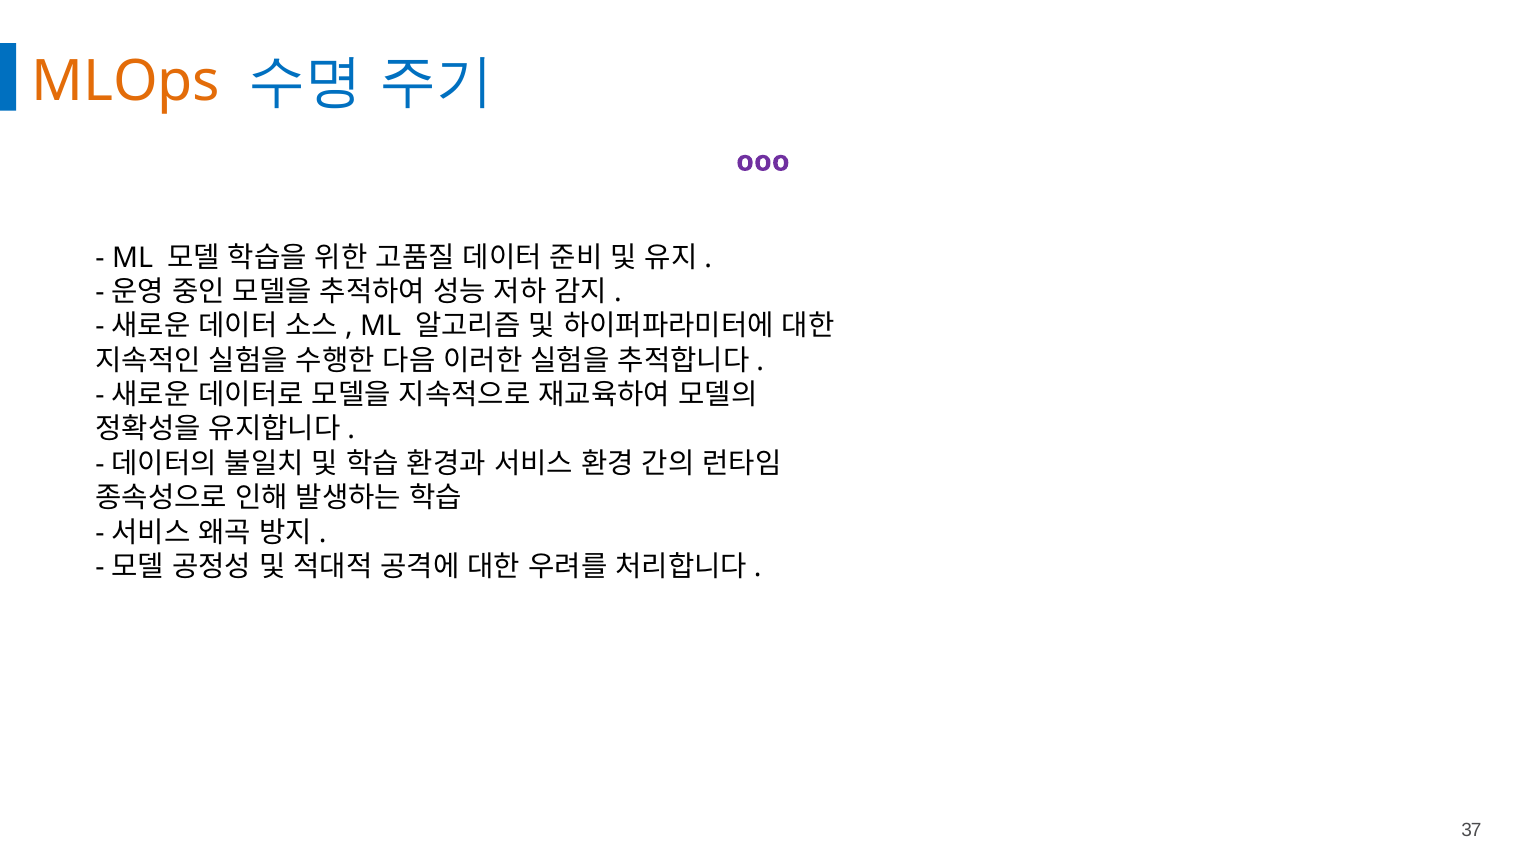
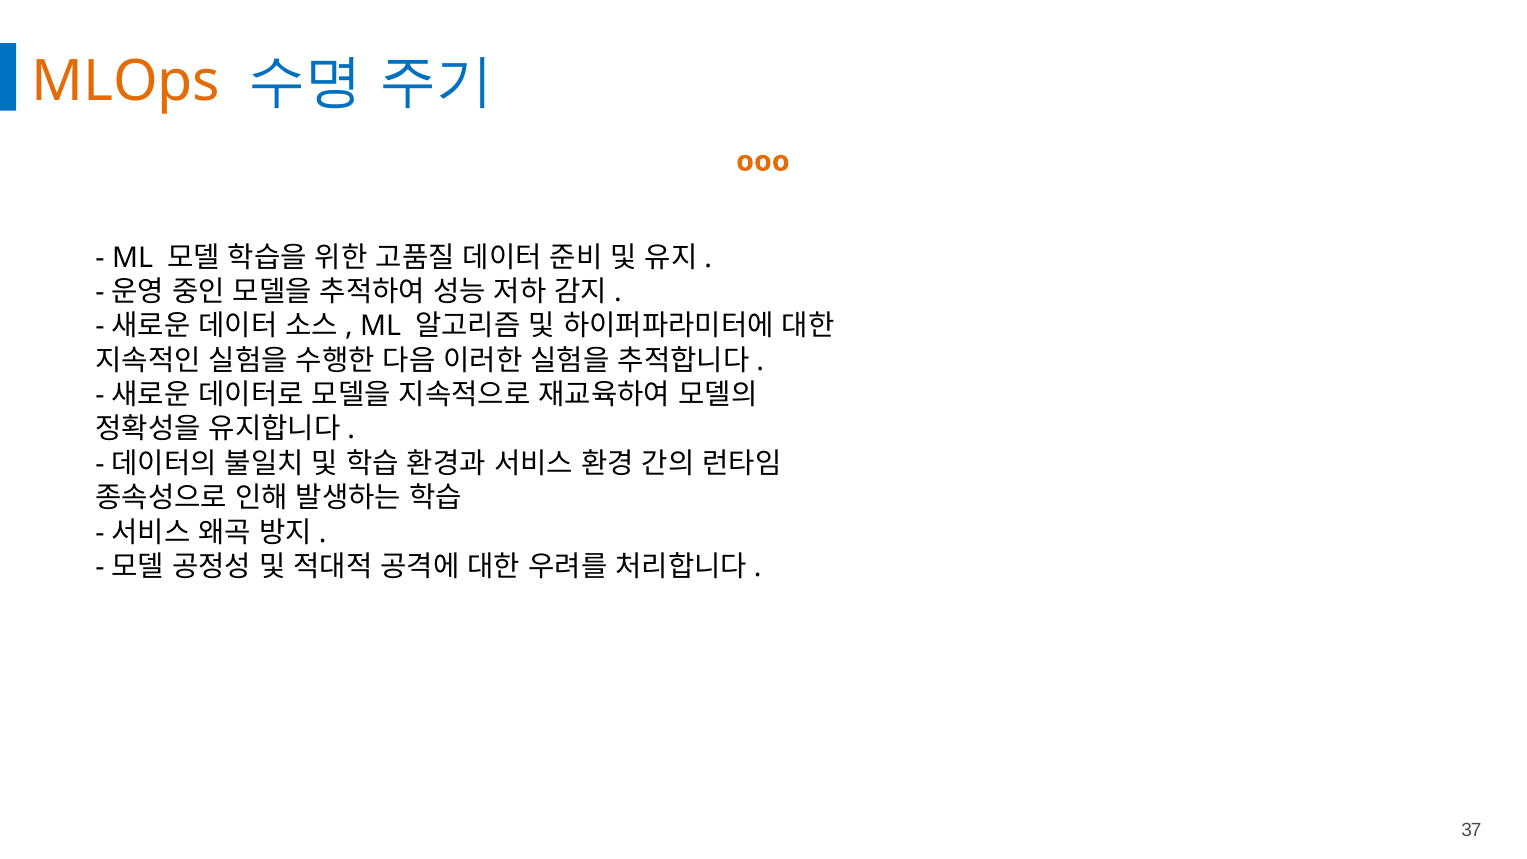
ooo colour: purple -> orange (763, 161)
